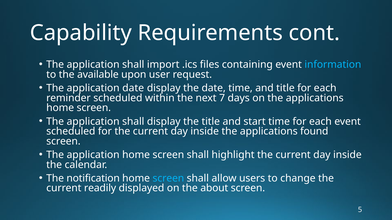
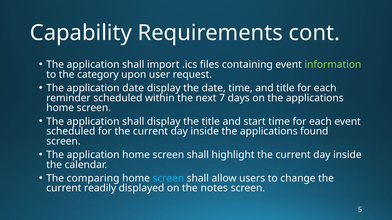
information colour: light blue -> light green (333, 65)
available: available -> category (98, 75)
notification: notification -> comparing (93, 179)
about: about -> notes (214, 189)
